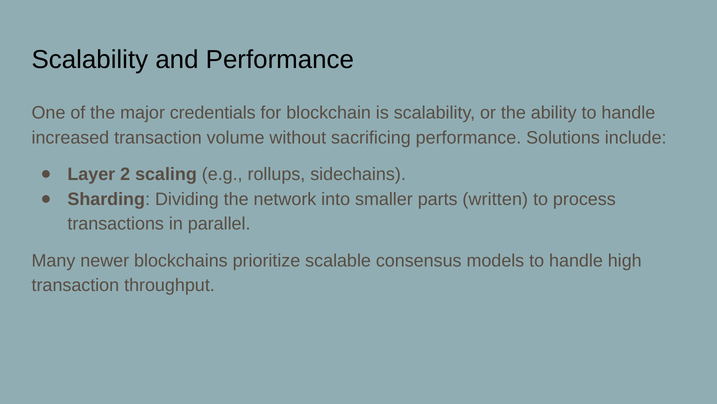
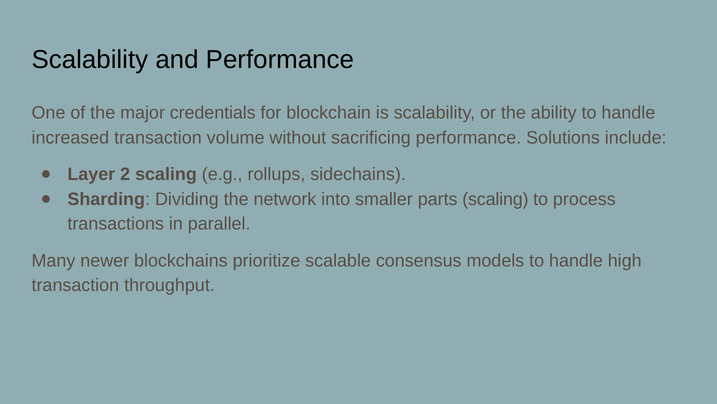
parts written: written -> scaling (495, 199)
